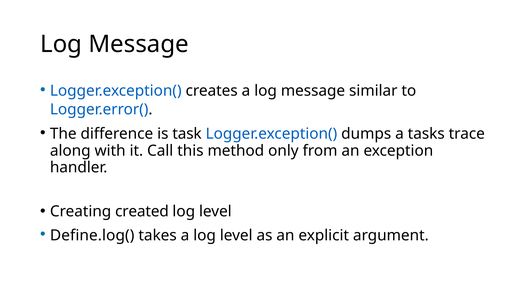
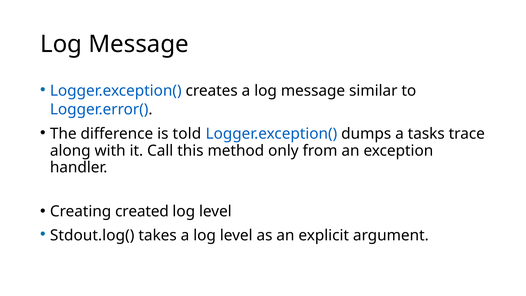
task: task -> told (187, 134)
Define.log(: Define.log( -> Stdout.log( (92, 235)
